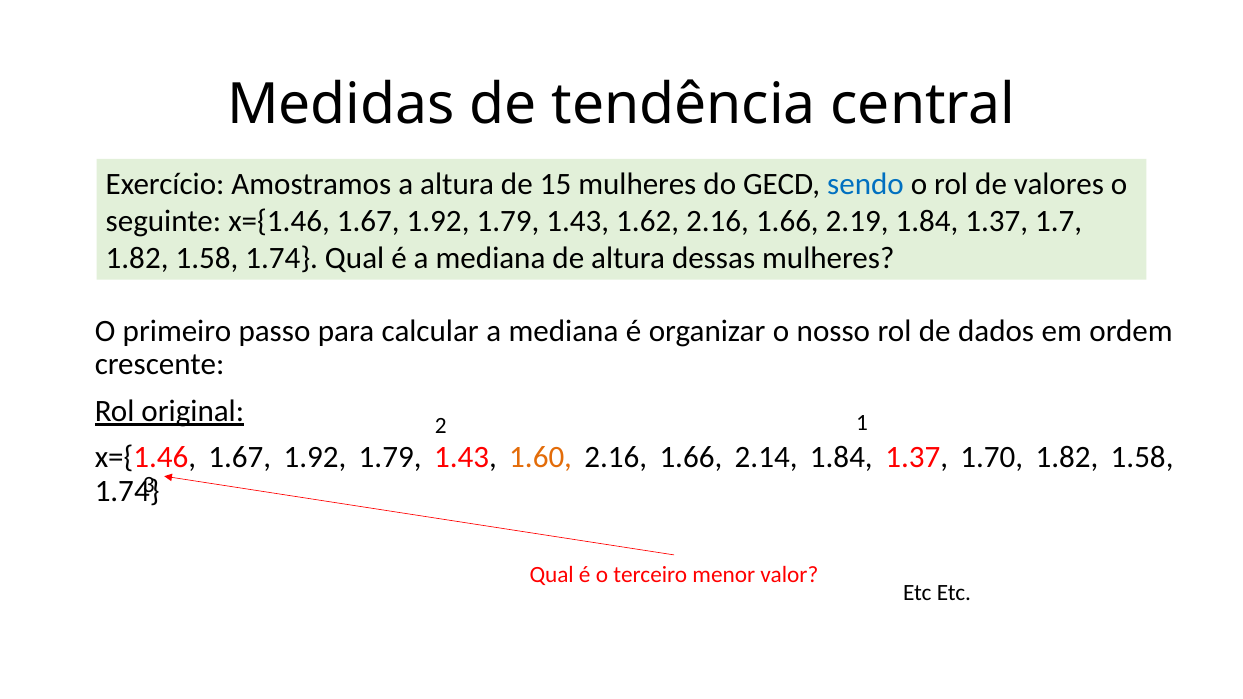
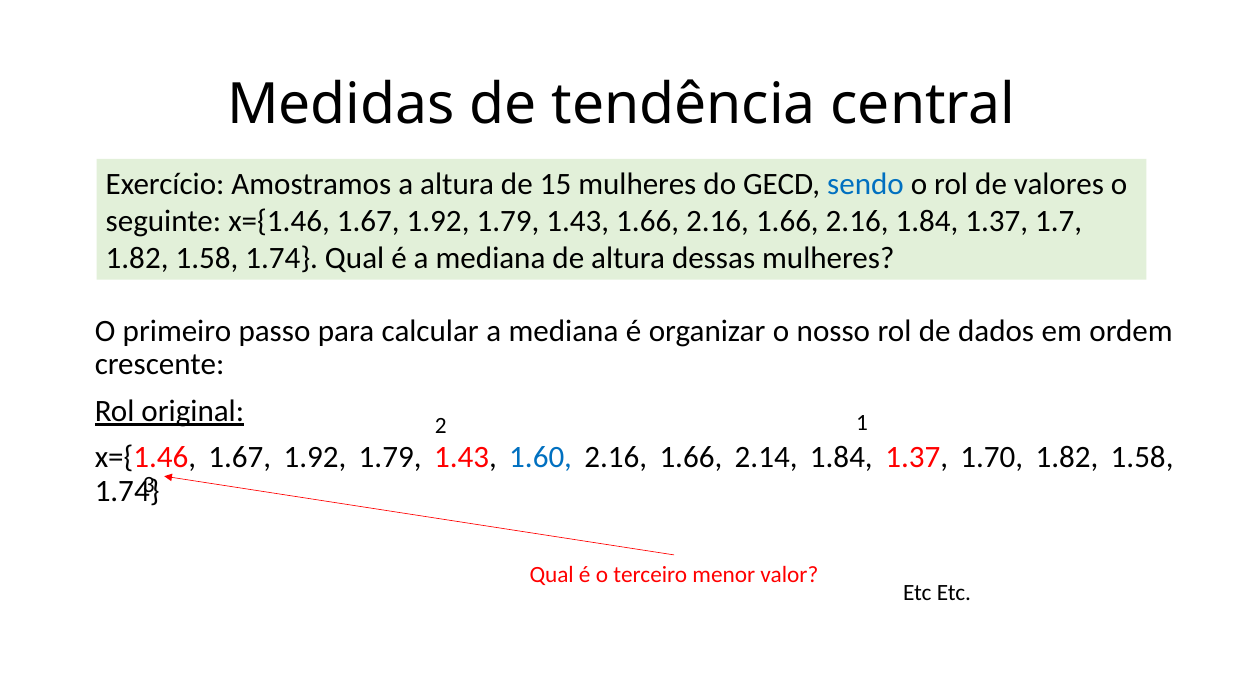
1.43 1.62: 1.62 -> 1.66 (648, 222)
2.16 1.66 2.19: 2.19 -> 2.16 (857, 222)
1.60 colour: orange -> blue (541, 457)
